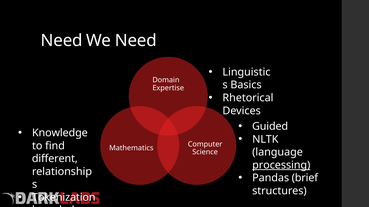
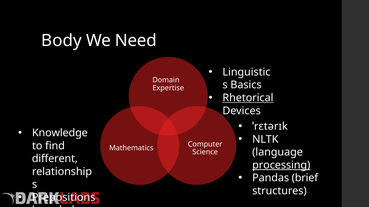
Need: Need -> Body (61, 41)
Rhetorical underline: none -> present (248, 98)
Guided: Guided -> ˈrɛtərɪk (270, 127)
Tokenization: Tokenization -> Prepositions (64, 198)
